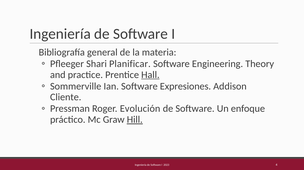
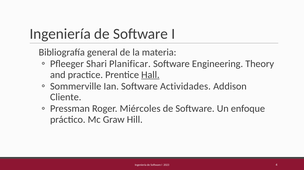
Expresiones: Expresiones -> Actividades (185, 86)
Evolución: Evolución -> Miércoles (140, 109)
Hill underline: present -> none (135, 120)
